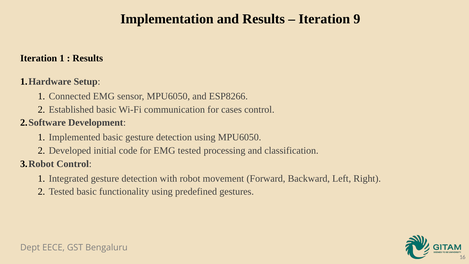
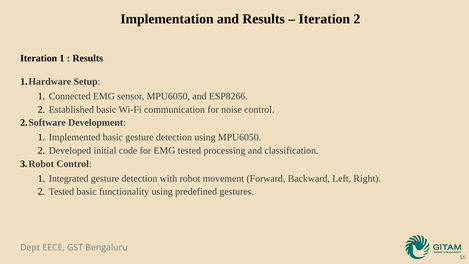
Iteration 9: 9 -> 2 (357, 19)
cases: cases -> noise (232, 109)
